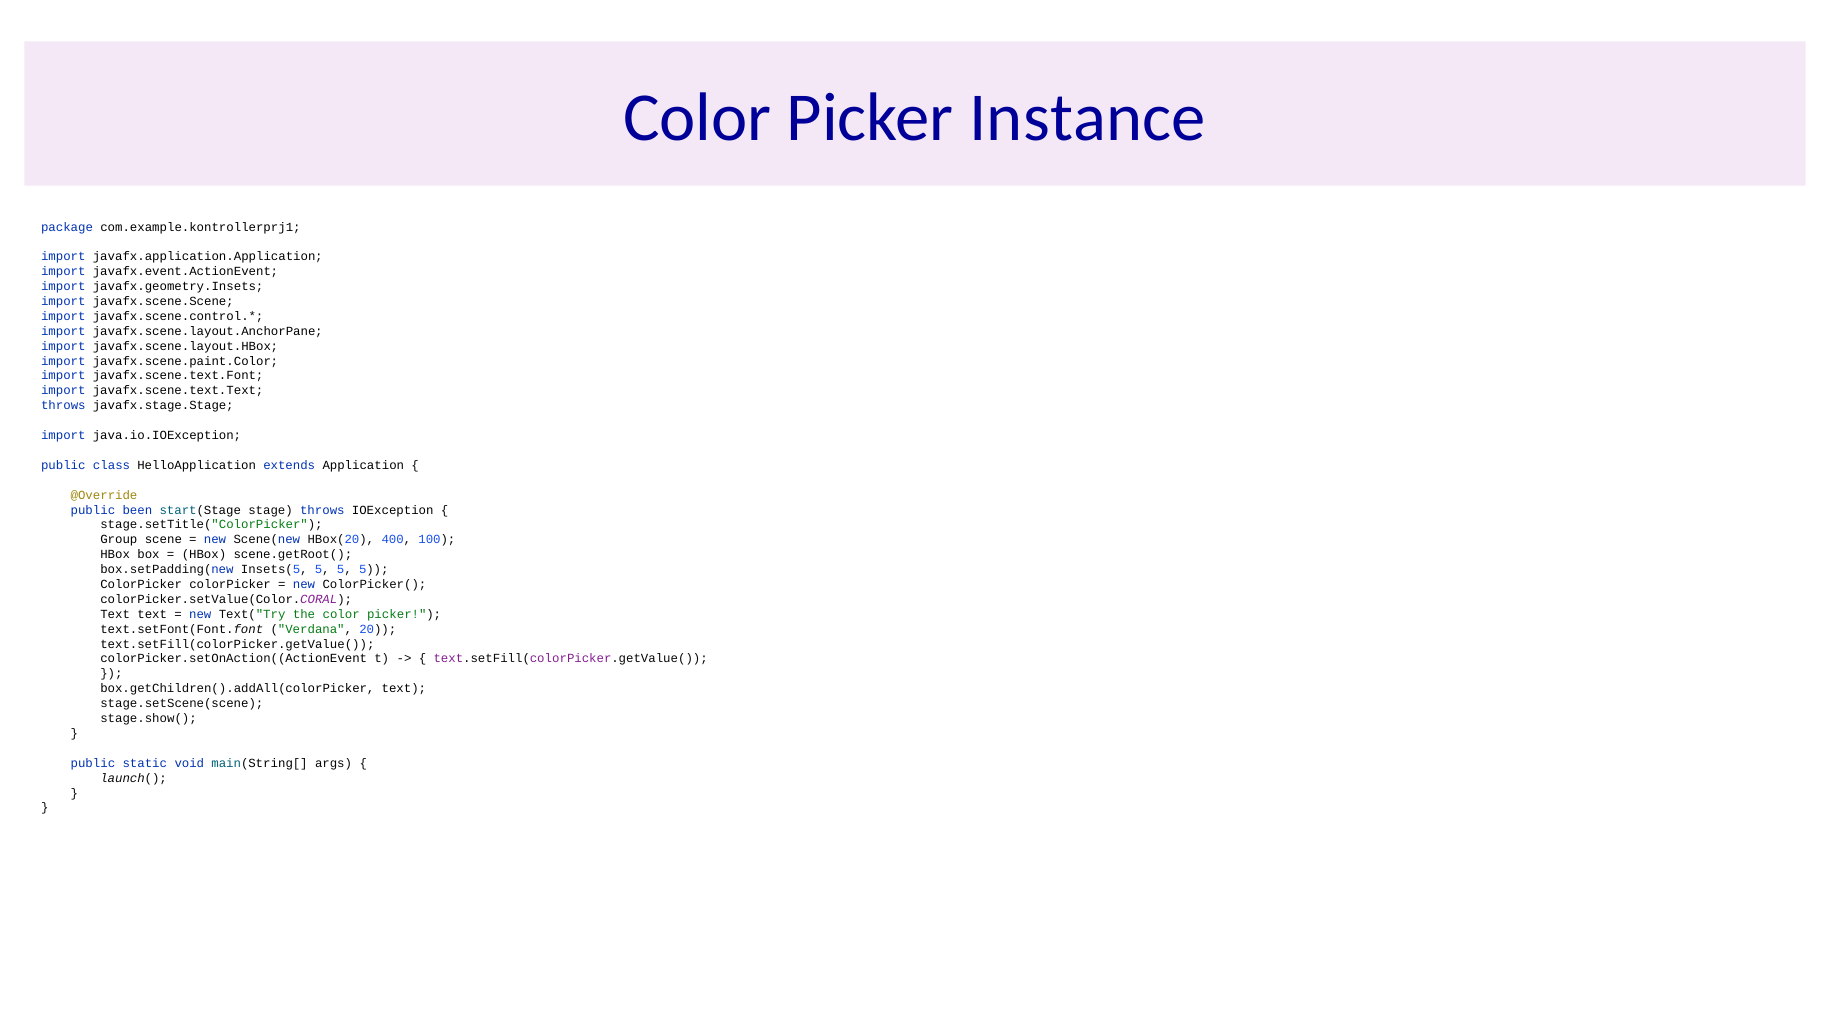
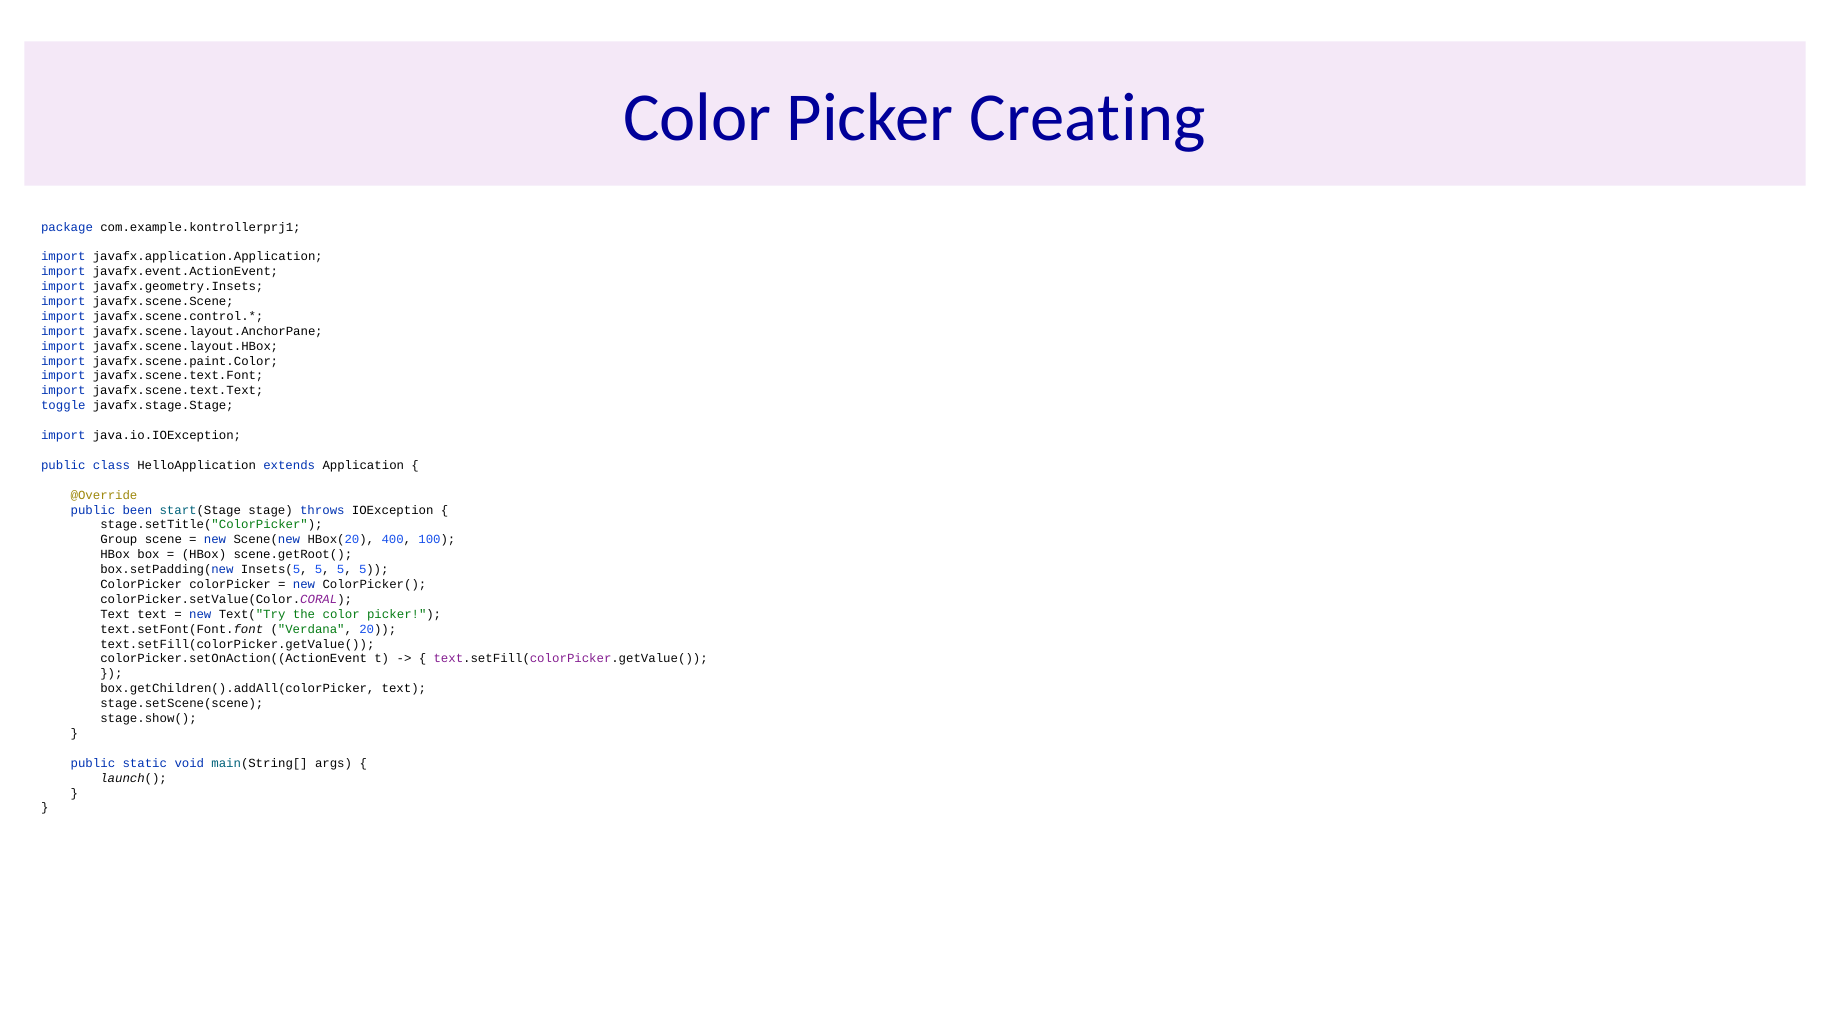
Instance: Instance -> Creating (1088, 118)
throws: throws -> toggle (63, 405)
